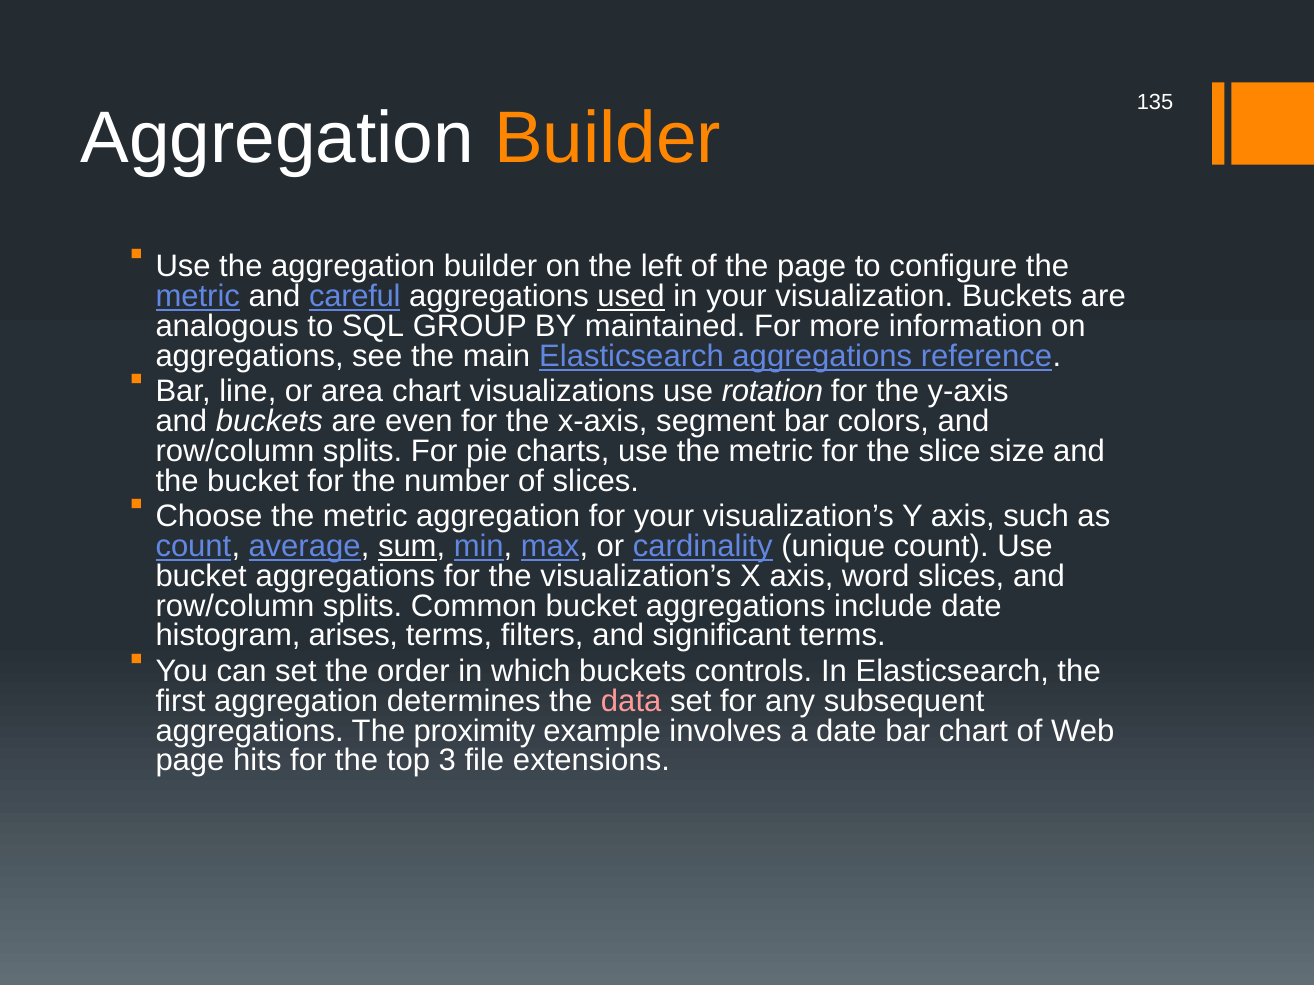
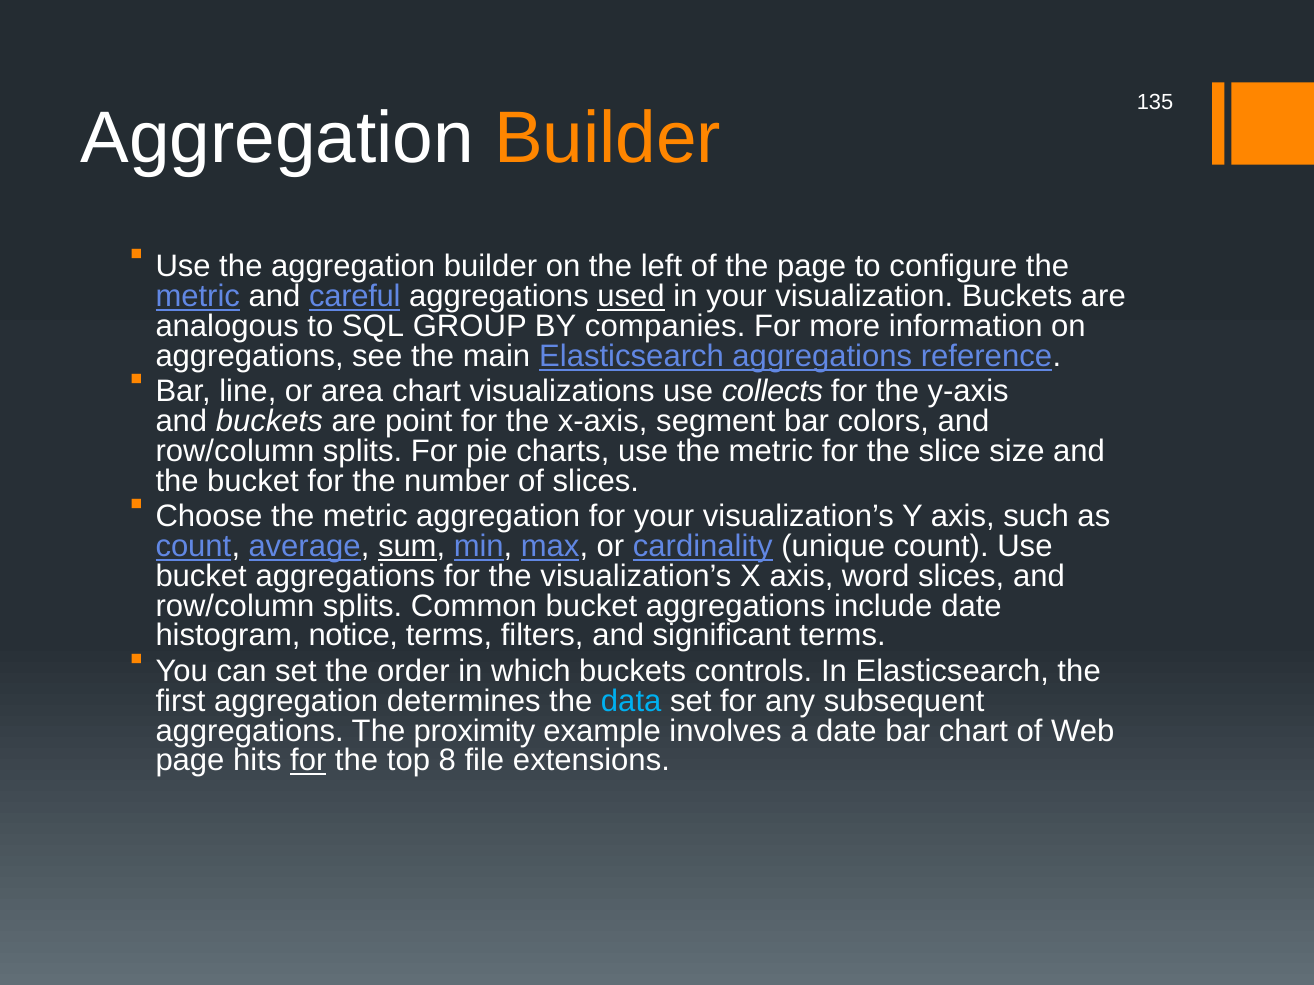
maintained: maintained -> companies (665, 326)
rotation: rotation -> collects (772, 392)
even: even -> point (419, 422)
arises: arises -> notice (353, 636)
data colour: pink -> light blue (631, 701)
for underline: none -> present (308, 761)
3: 3 -> 8 (447, 761)
